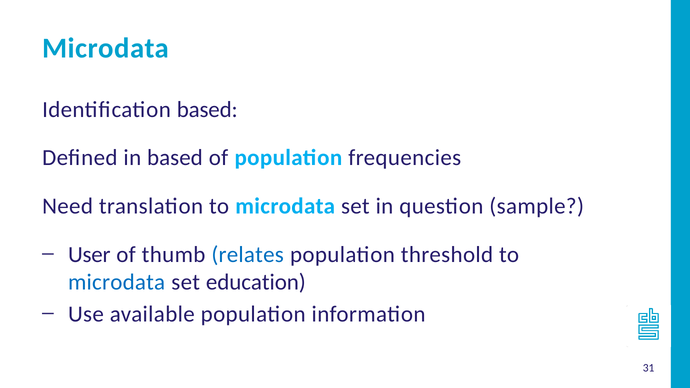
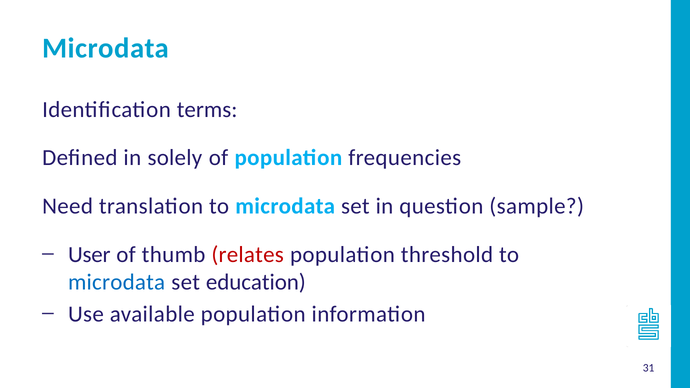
Identification based: based -> terms (207, 110)
in based: based -> solely (175, 158)
relates colour: blue -> red (248, 255)
